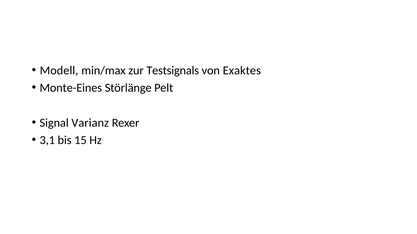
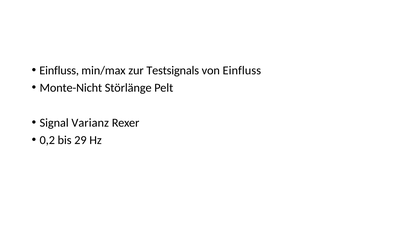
Modell: Modell -> Einfluss (59, 71)
von Exaktes: Exaktes -> Einfluss (242, 71)
Monte-Eines: Monte-Eines -> Monte-Nicht (71, 88)
3,1: 3,1 -> 0,2 (47, 140)
15: 15 -> 29 (80, 140)
